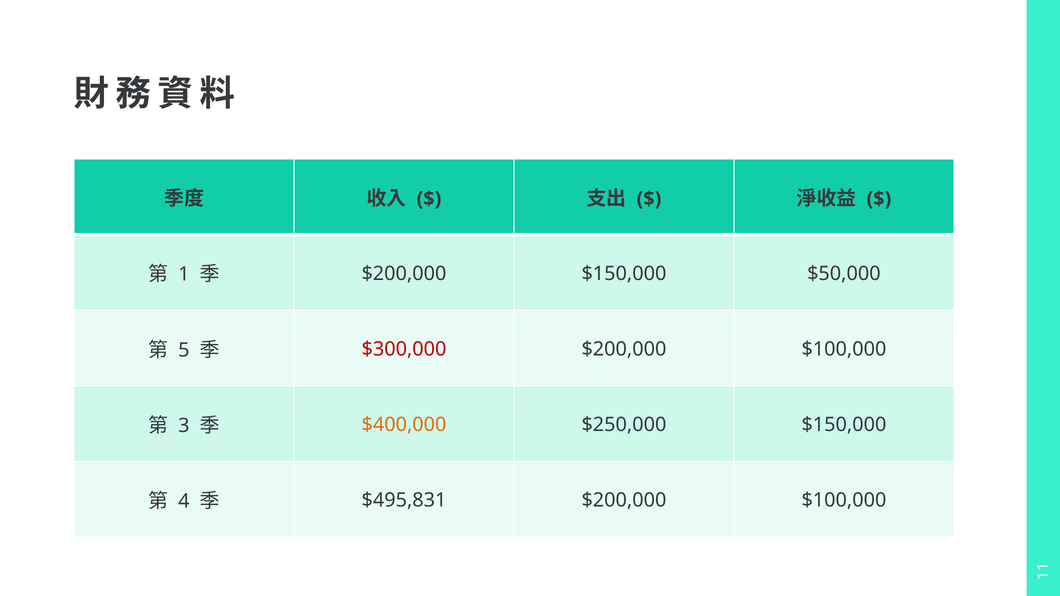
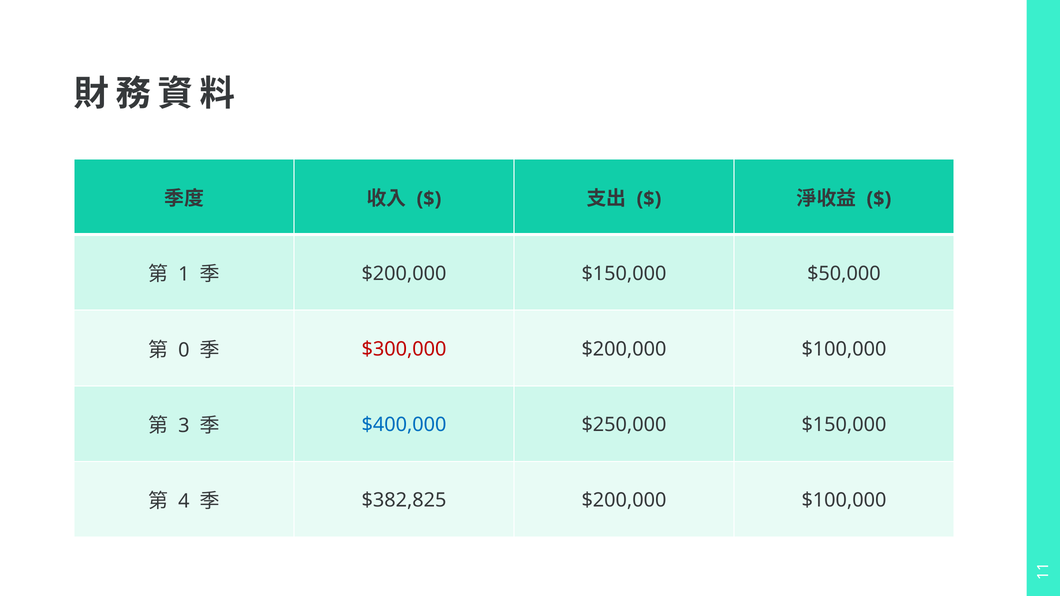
5: 5 -> 0 (184, 350)
$400,000 colour: orange -> blue (404, 425)
$495,831: $495,831 -> $382,825 (404, 501)
